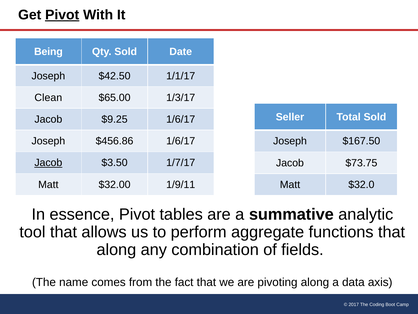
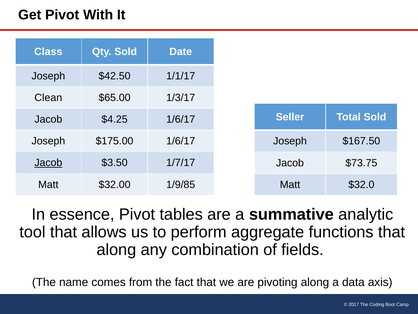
Pivot underline: present -> none (62, 15)
Being: Being -> Class (48, 52)
$9.25: $9.25 -> $4.25 (115, 119)
$456.86: $456.86 -> $175.00 (115, 141)
1/9/11: 1/9/11 -> 1/9/85 (181, 184)
